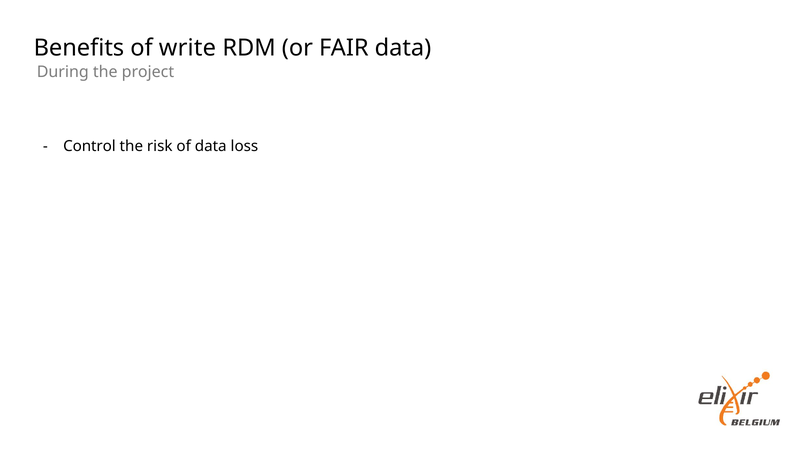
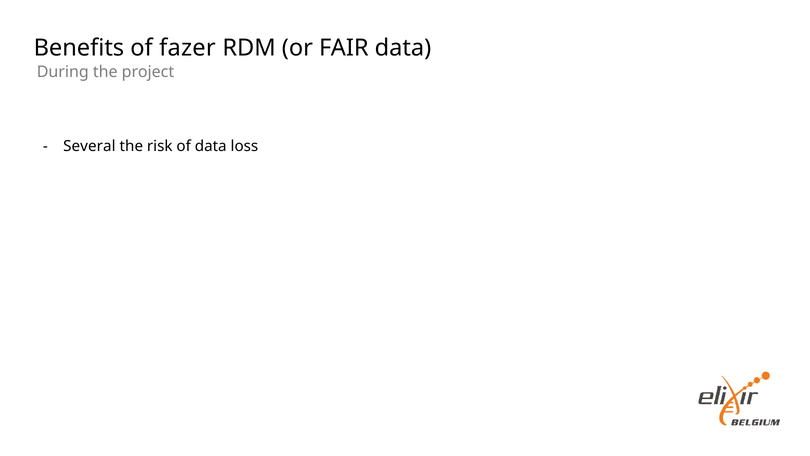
write: write -> fazer (187, 48)
Control: Control -> Several (89, 146)
